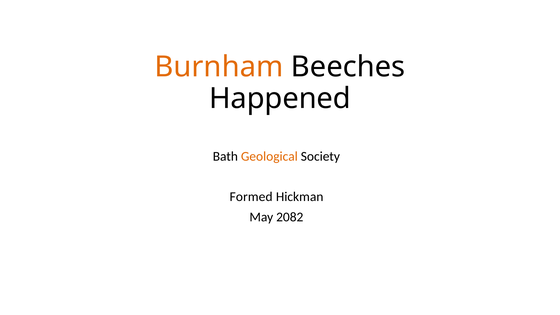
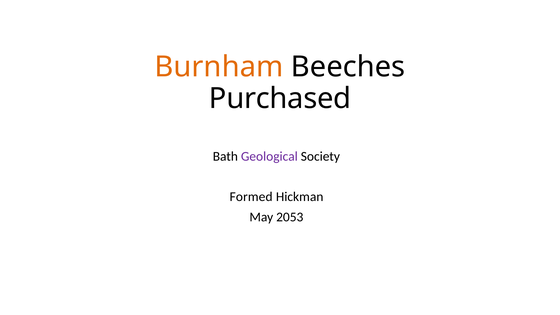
Happened: Happened -> Purchased (280, 98)
Geological colour: orange -> purple (269, 156)
2082: 2082 -> 2053 (290, 217)
